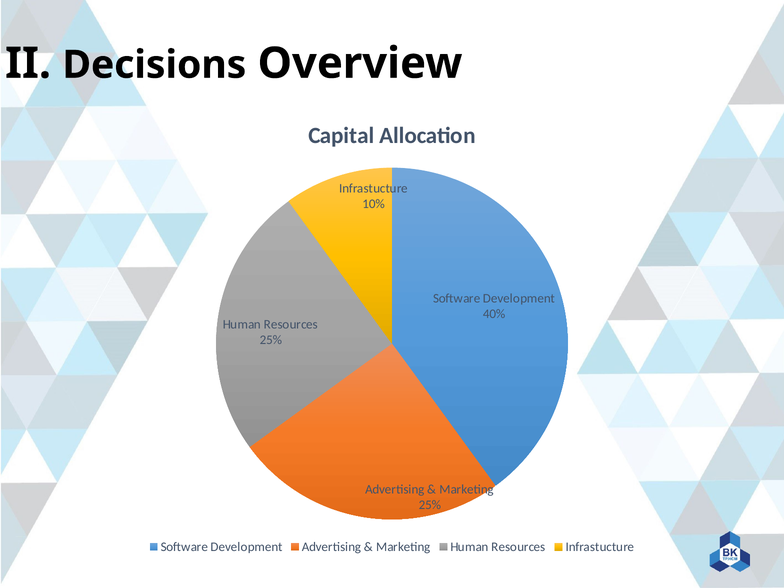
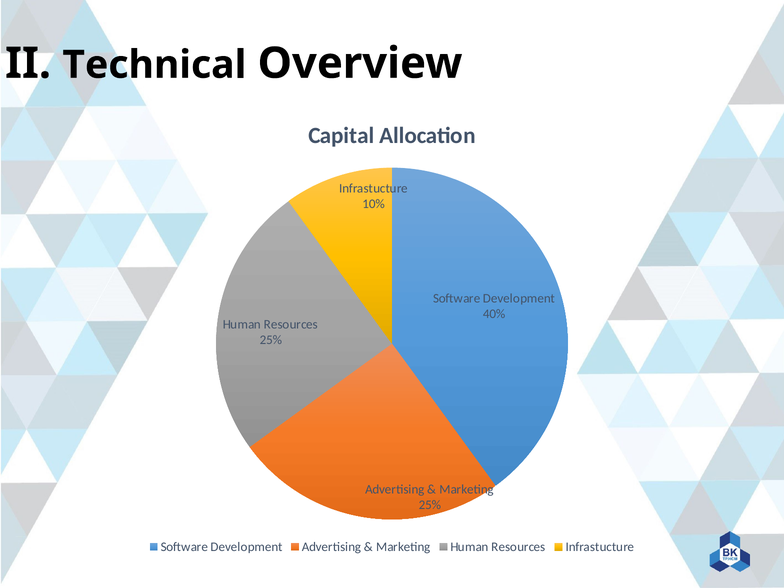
Decisions: Decisions -> Technical (154, 65)
